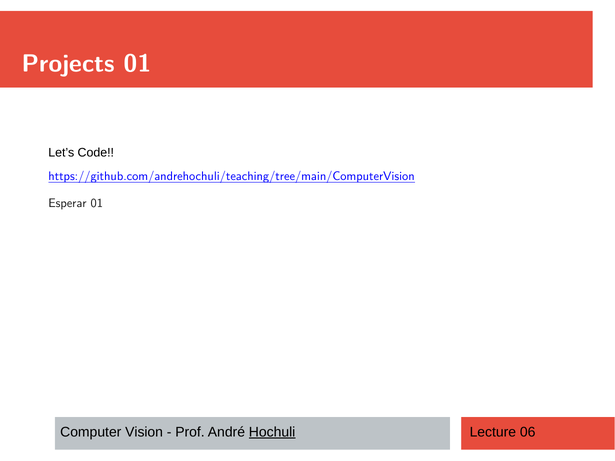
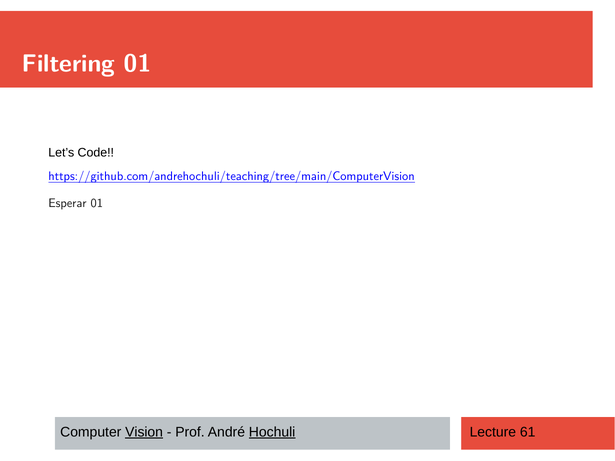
Projects: Projects -> Filtering (68, 63)
Vision underline: none -> present (144, 432)
06: 06 -> 61 (528, 432)
